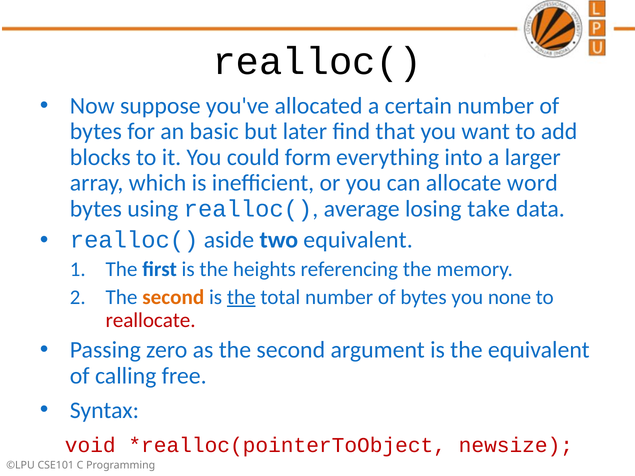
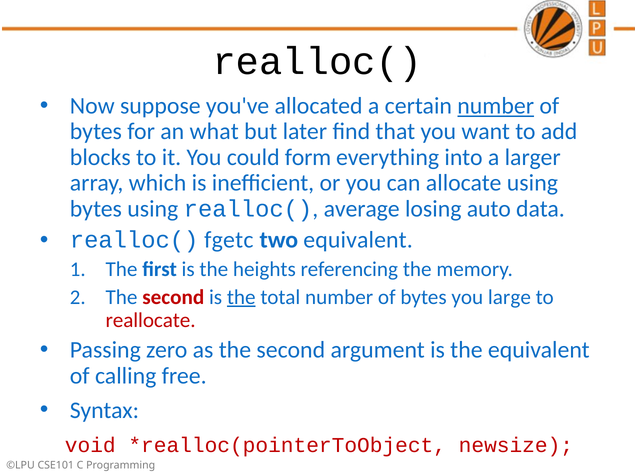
number underline: none -> present (496, 106)
basic: basic -> what (214, 132)
allocate word: word -> using (532, 183)
take: take -> auto (489, 209)
aside: aside -> fgetc (229, 240)
second colour: orange -> red (173, 297)
none: none -> large (509, 297)
